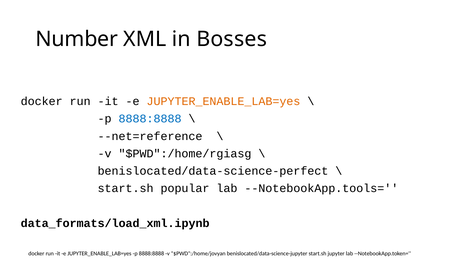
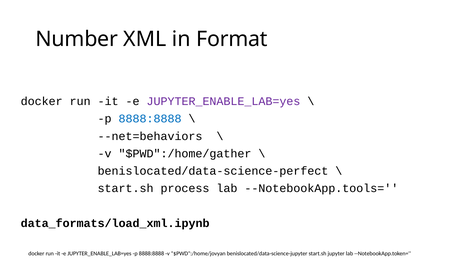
Bosses: Bosses -> Format (232, 39)
JUPYTER_ENABLE_LAB=yes colour: orange -> purple (223, 101)
--net=reference: --net=reference -> --net=behaviors (150, 136)
$PWD":/home/rgiasg: $PWD":/home/rgiasg -> $PWD":/home/gather (185, 154)
popular: popular -> process (185, 189)
